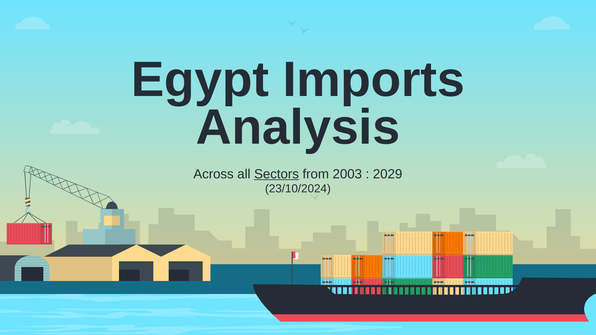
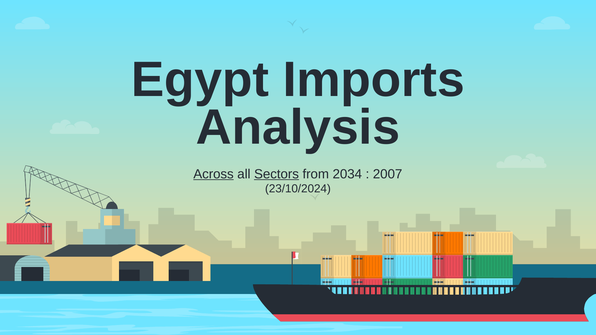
Across underline: none -> present (214, 174)
2003: 2003 -> 2034 (347, 174)
2029: 2029 -> 2007 (388, 174)
